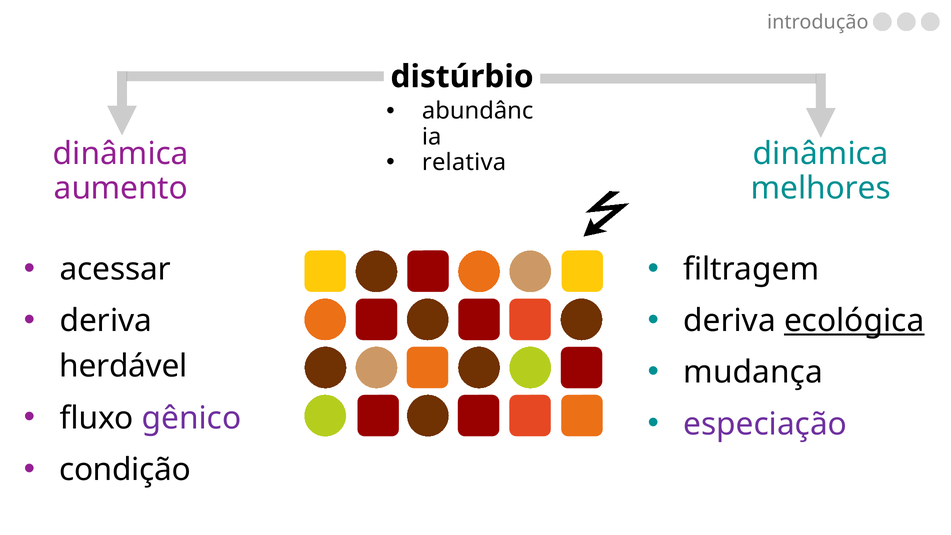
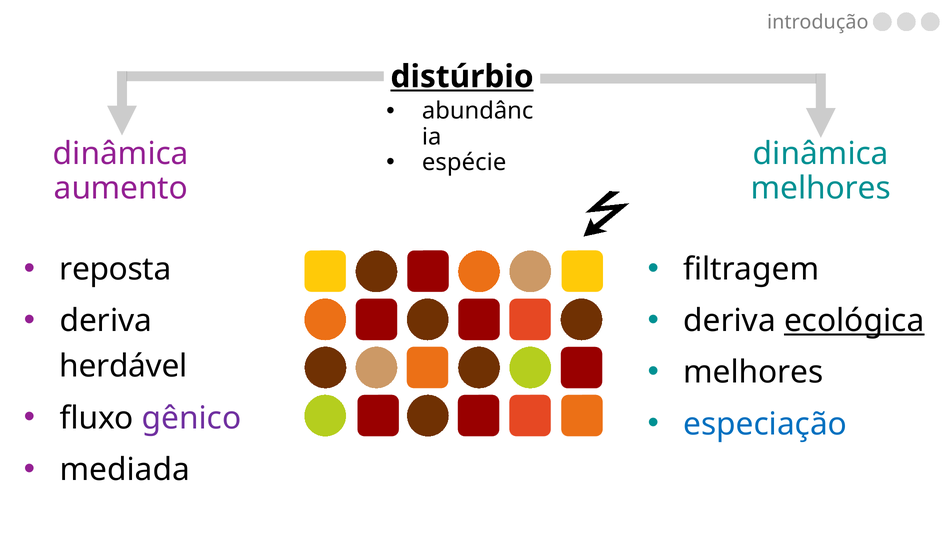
distúrbio underline: none -> present (462, 77)
relativa: relativa -> espécie (464, 162)
acessar: acessar -> reposta (115, 269)
mudança: mudança -> melhores (753, 372)
especiação colour: purple -> blue (765, 424)
condição: condição -> mediada (125, 470)
